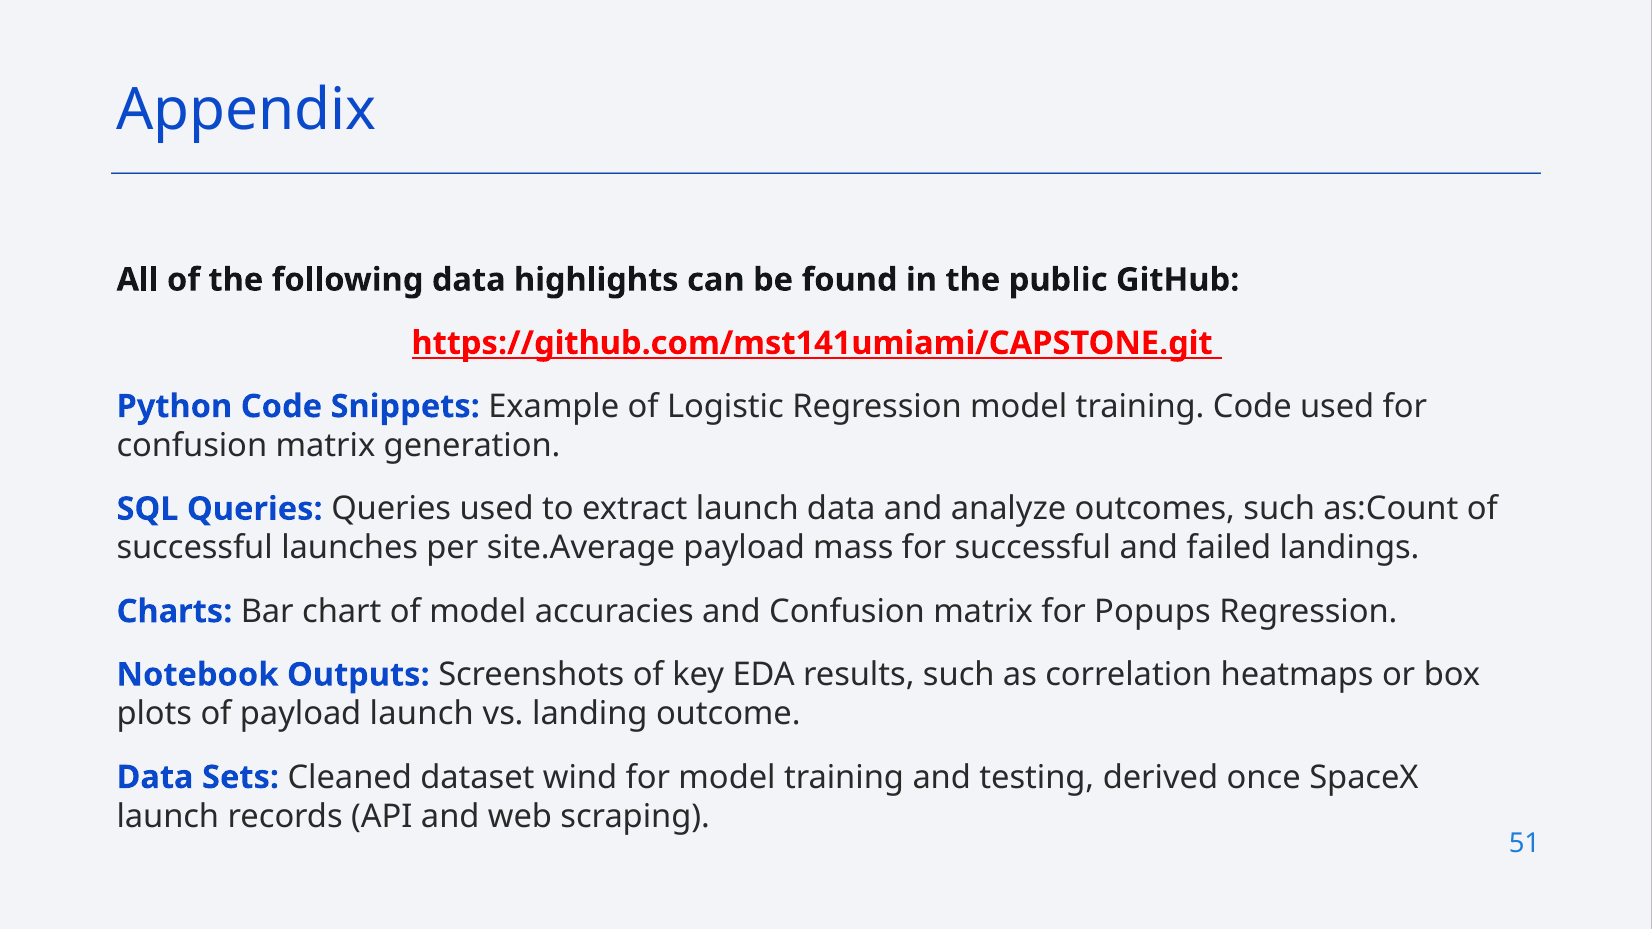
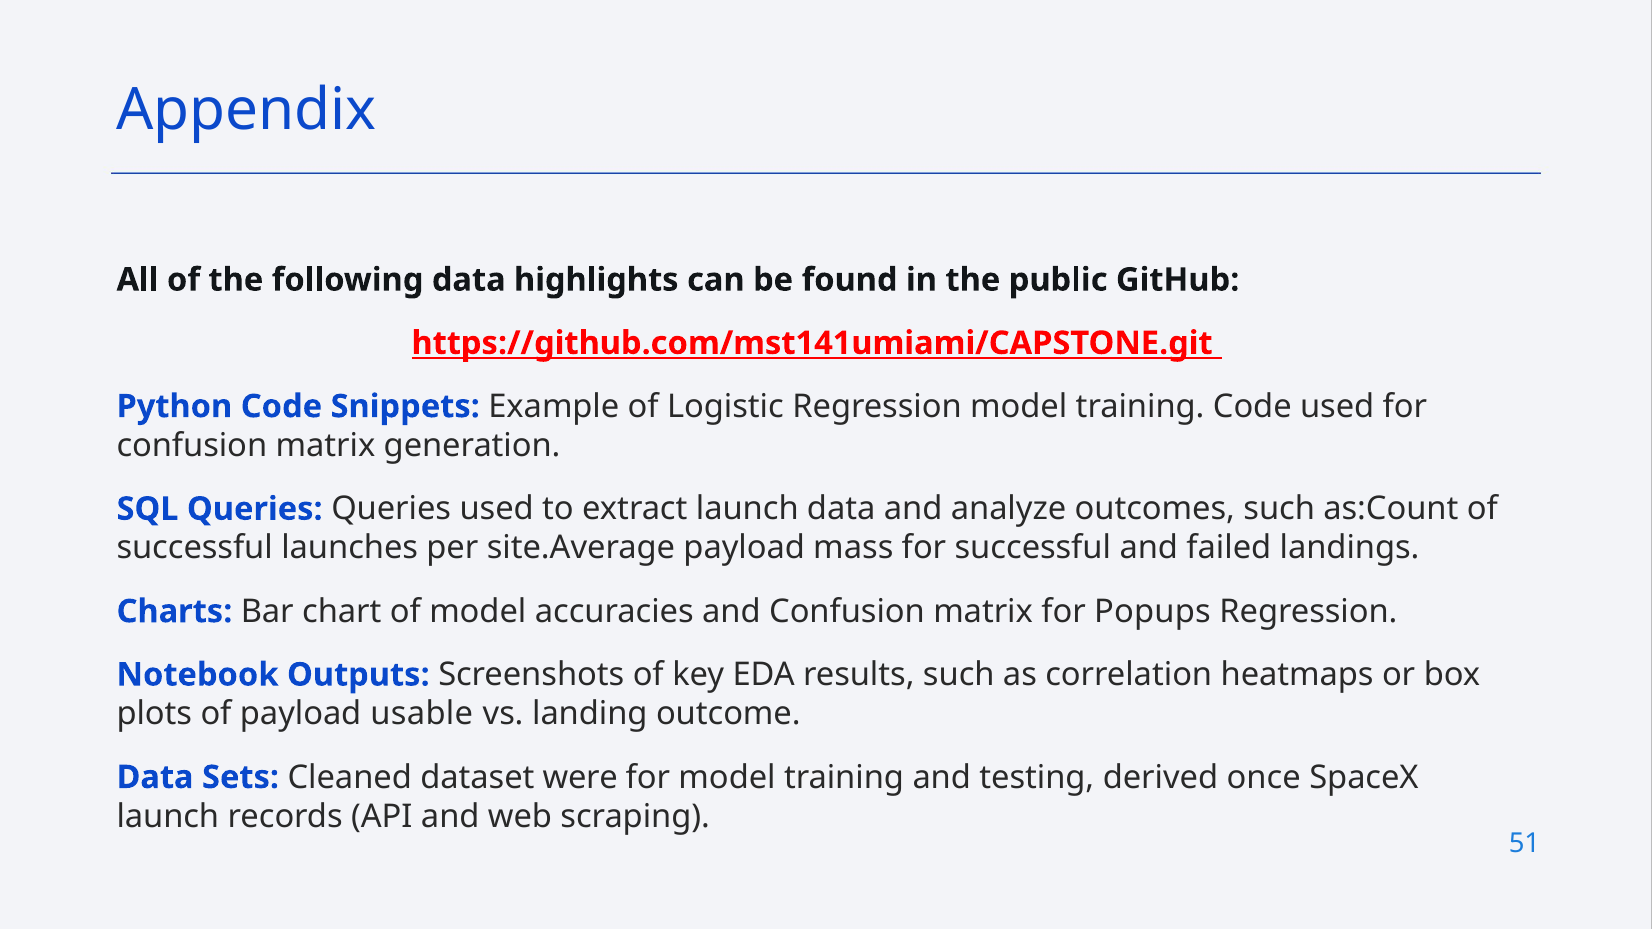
payload launch: launch -> usable (422, 714)
wind: wind -> were (580, 777)
